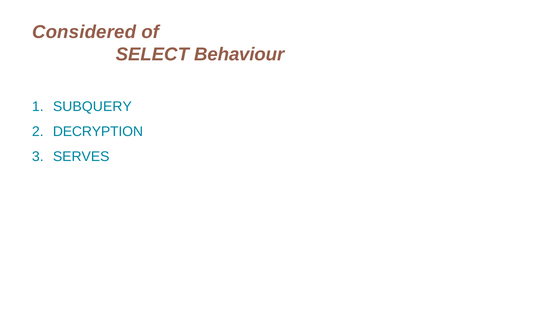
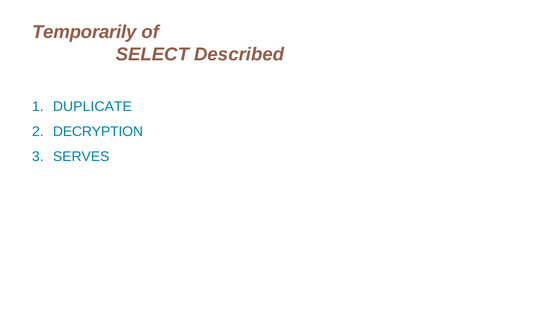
Considered: Considered -> Temporarily (84, 32)
Behaviour: Behaviour -> Described (239, 54)
SUBQUERY: SUBQUERY -> DUPLICATE (92, 106)
